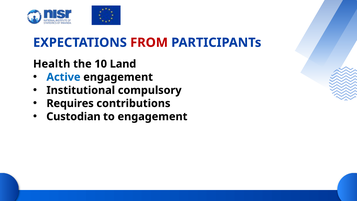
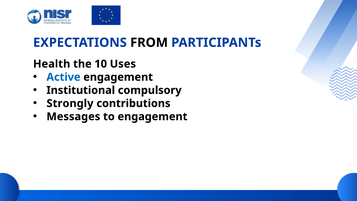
FROM colour: red -> black (149, 43)
Land: Land -> Uses (123, 64)
Requires: Requires -> Strongly (70, 103)
Custodian: Custodian -> Messages (73, 116)
